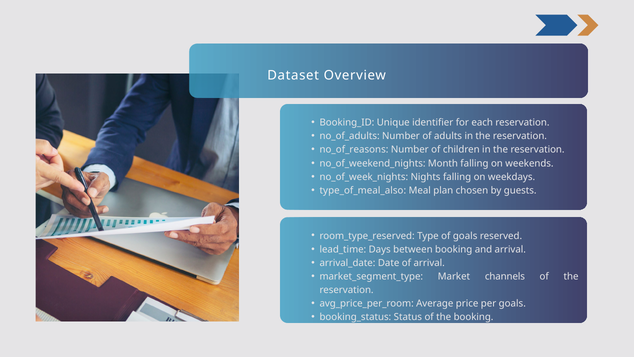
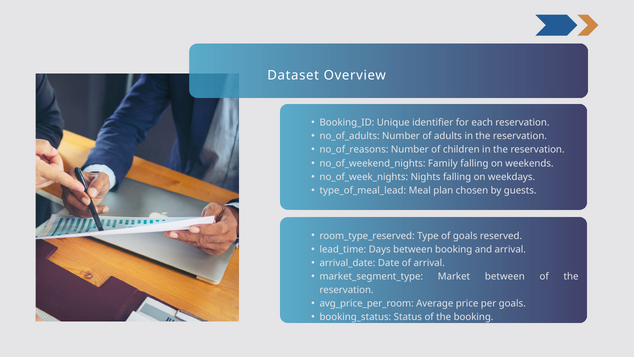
Month: Month -> Family (443, 163)
type_of_meal_also: type_of_meal_also -> type_of_meal_lead (363, 190)
Market channels: channels -> between (505, 276)
